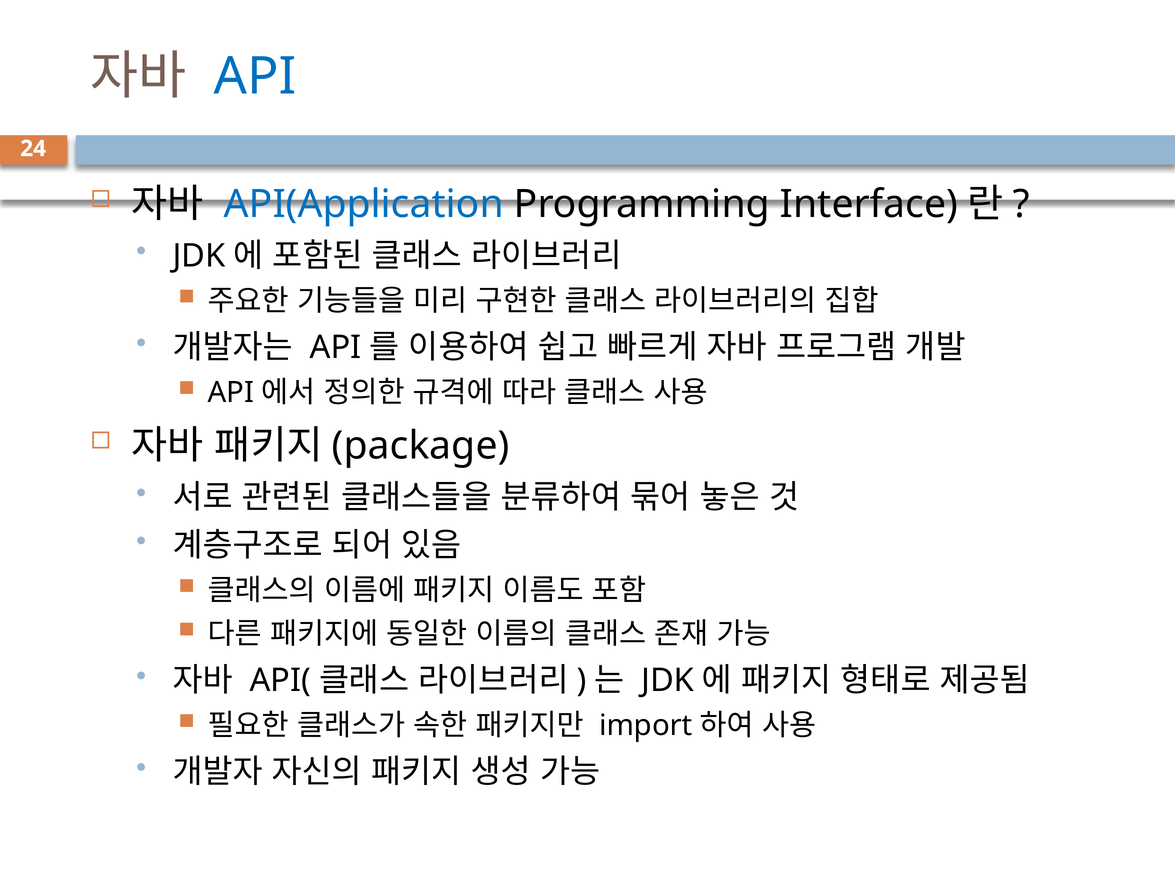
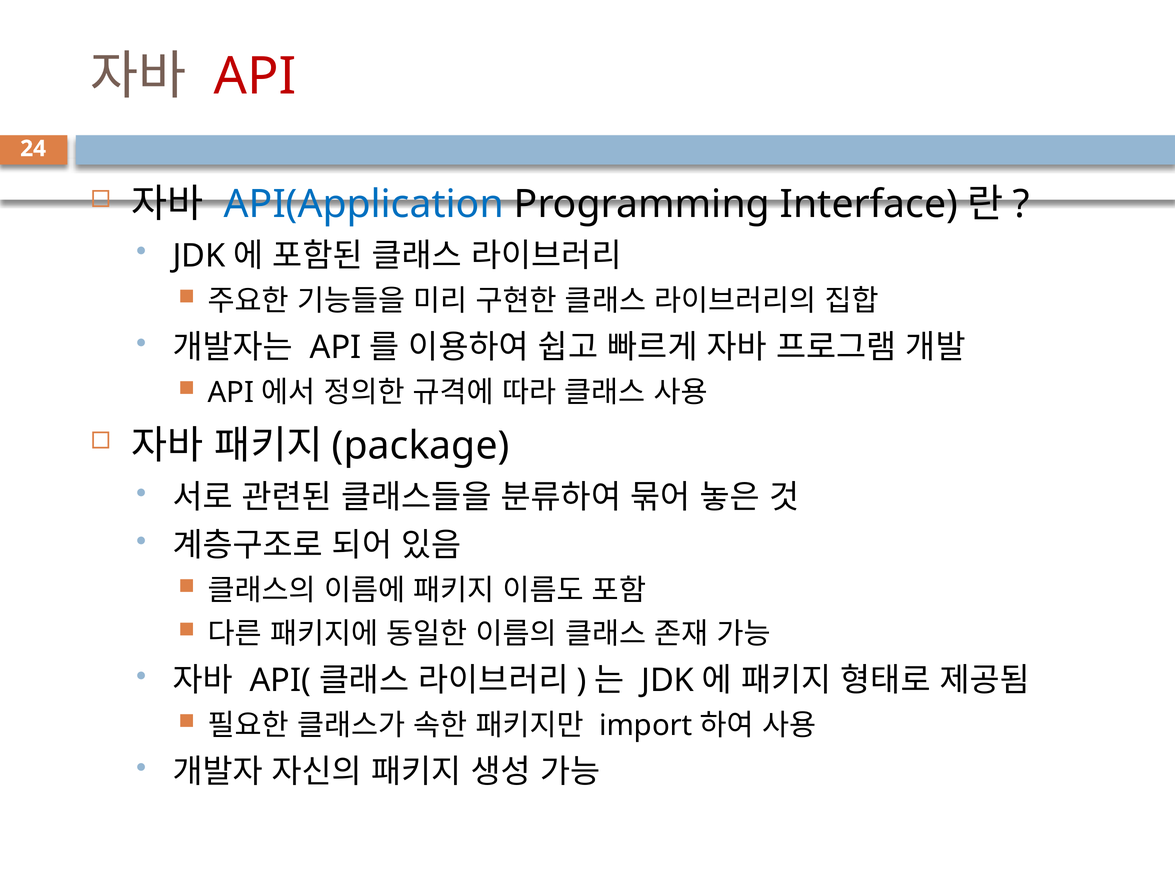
API colour: blue -> red (255, 77)
